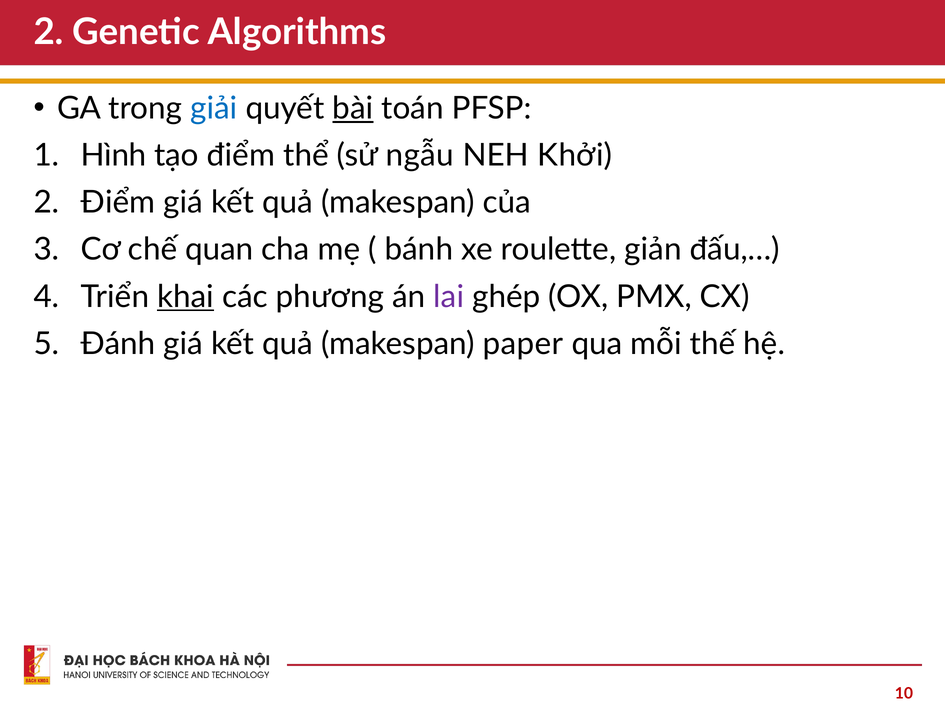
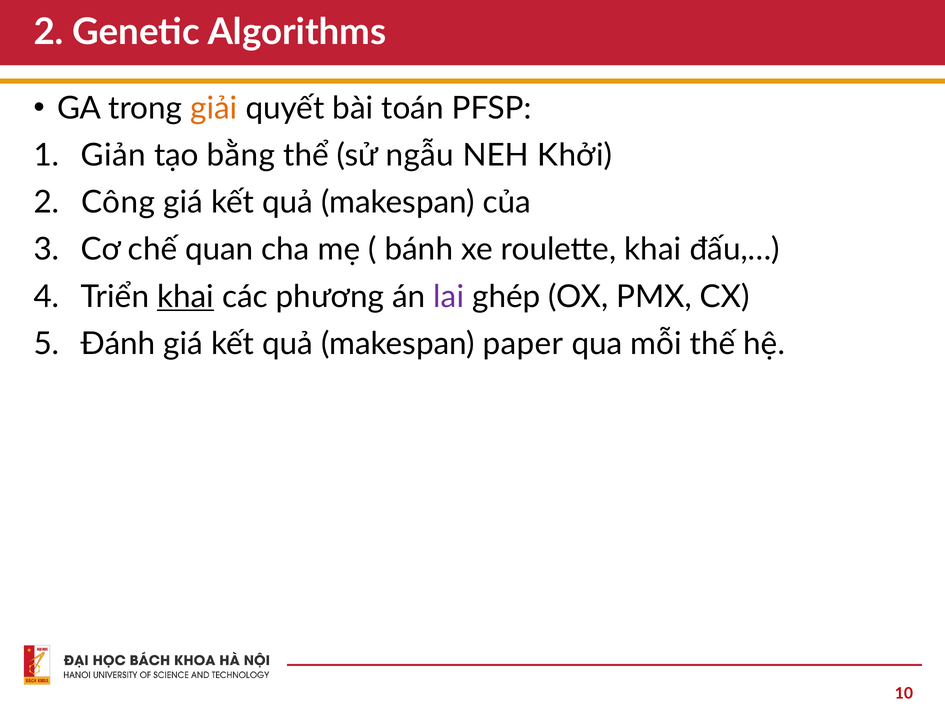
giải colour: blue -> orange (214, 108)
bài underline: present -> none (353, 108)
Hình: Hình -> Giản (113, 156)
tạo điểm: điểm -> bằng (241, 156)
2 Điểm: Điểm -> Công (118, 203)
roulette giản: giản -> khai (653, 250)
